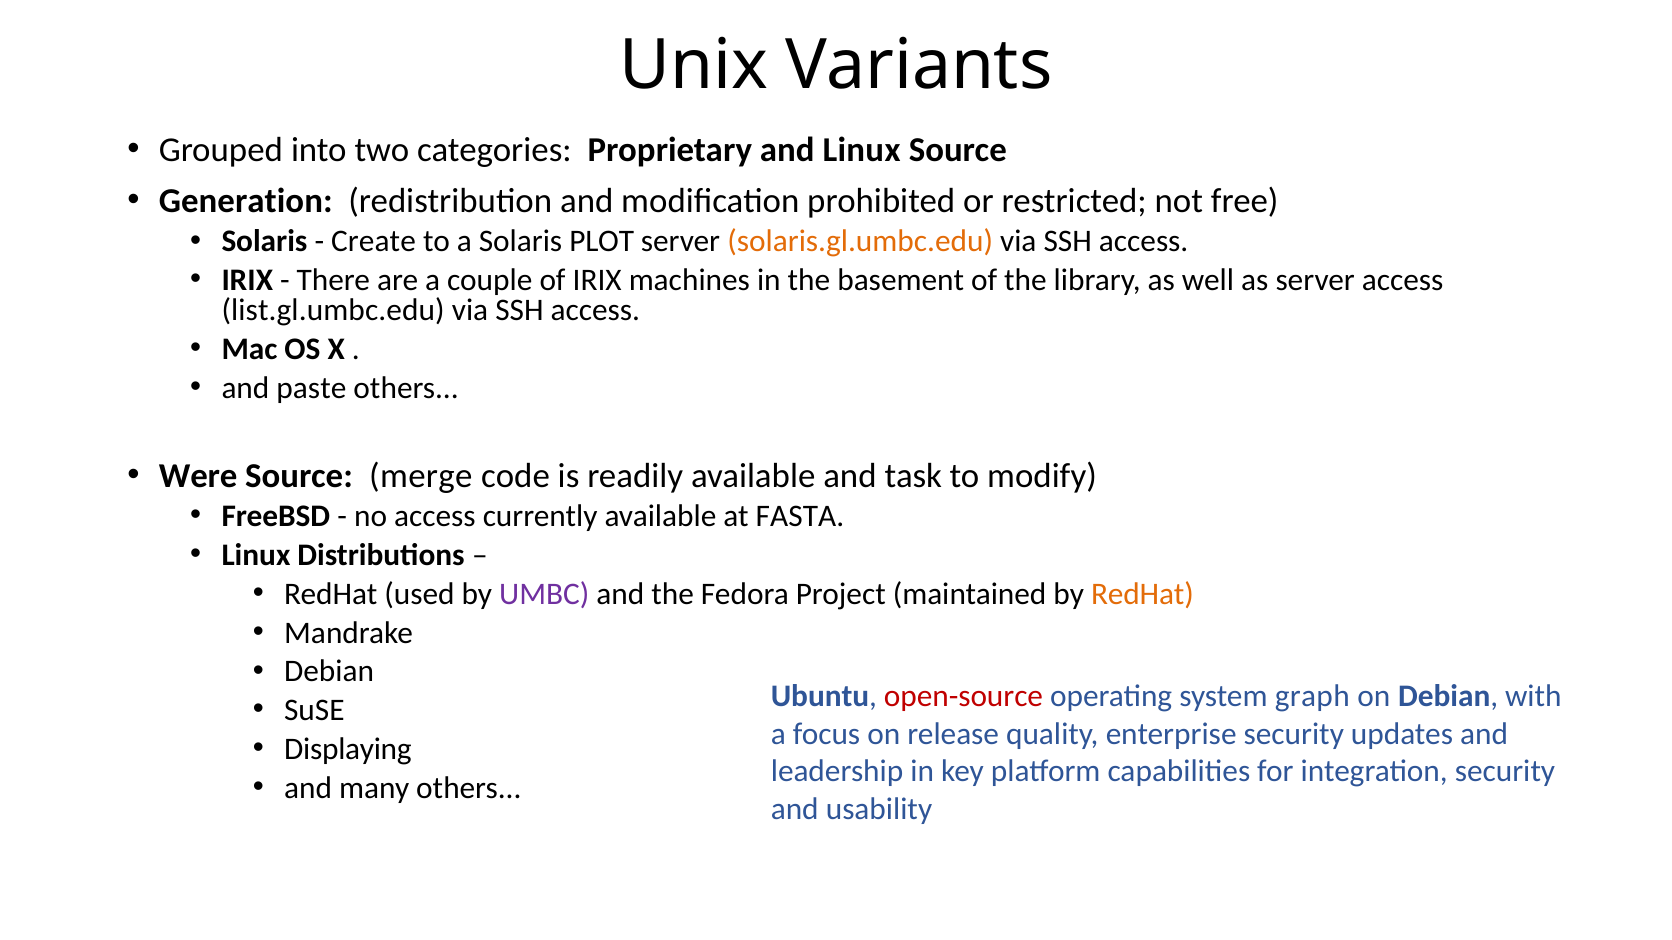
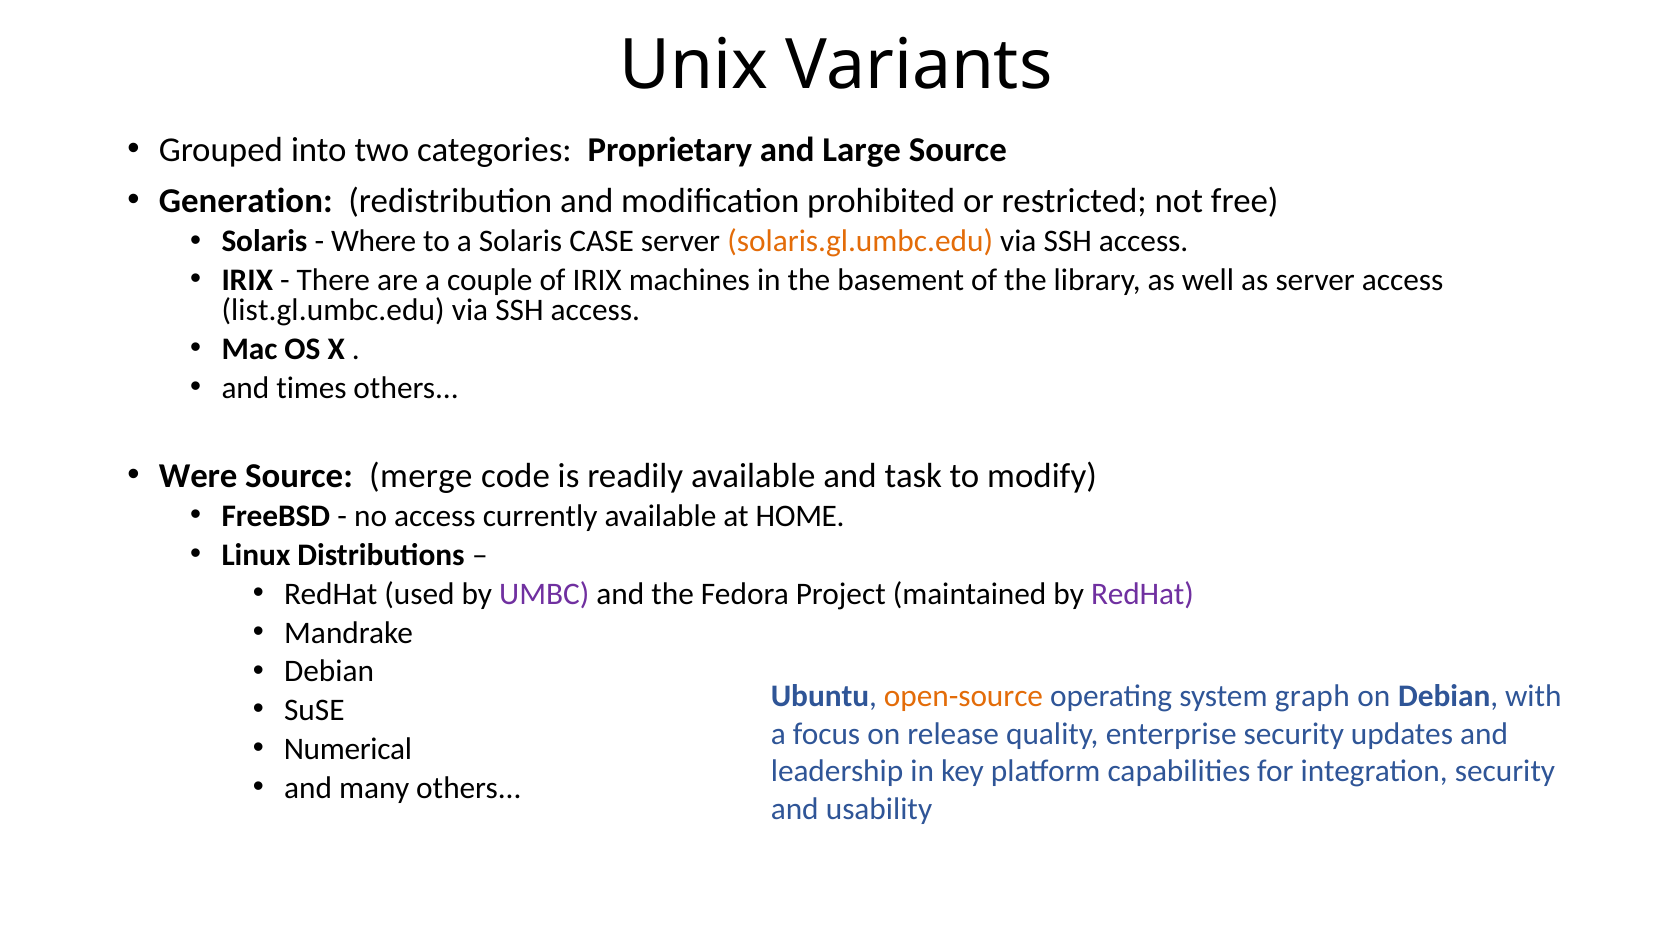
and Linux: Linux -> Large (862, 150)
Create: Create -> Where (374, 242)
PLOT: PLOT -> CASE (602, 242)
paste: paste -> times (311, 388)
FASTA: FASTA -> HOME (800, 517)
RedHat colour: orange -> purple (1142, 594)
open-source colour: red -> orange (963, 697)
Displaying: Displaying -> Numerical (348, 750)
